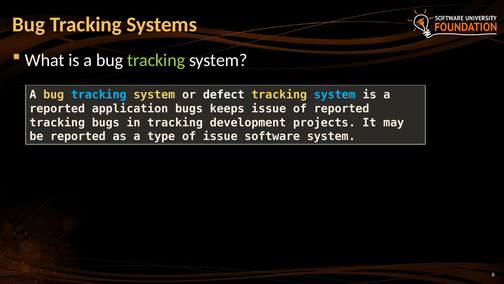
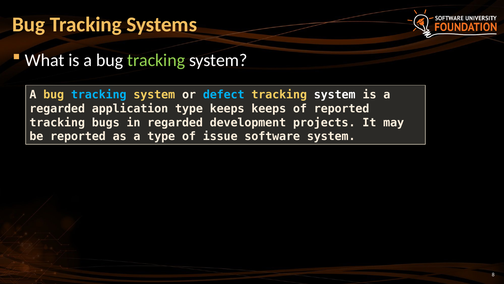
defect colour: white -> light blue (224, 95)
system colour: light blue -> white (335, 95)
reported: reported -> regarded (57, 109)
application bugs: bugs -> type (189, 109)
keeps issue: issue -> keeps (269, 109)
in tracking: tracking -> regarded (175, 122)
